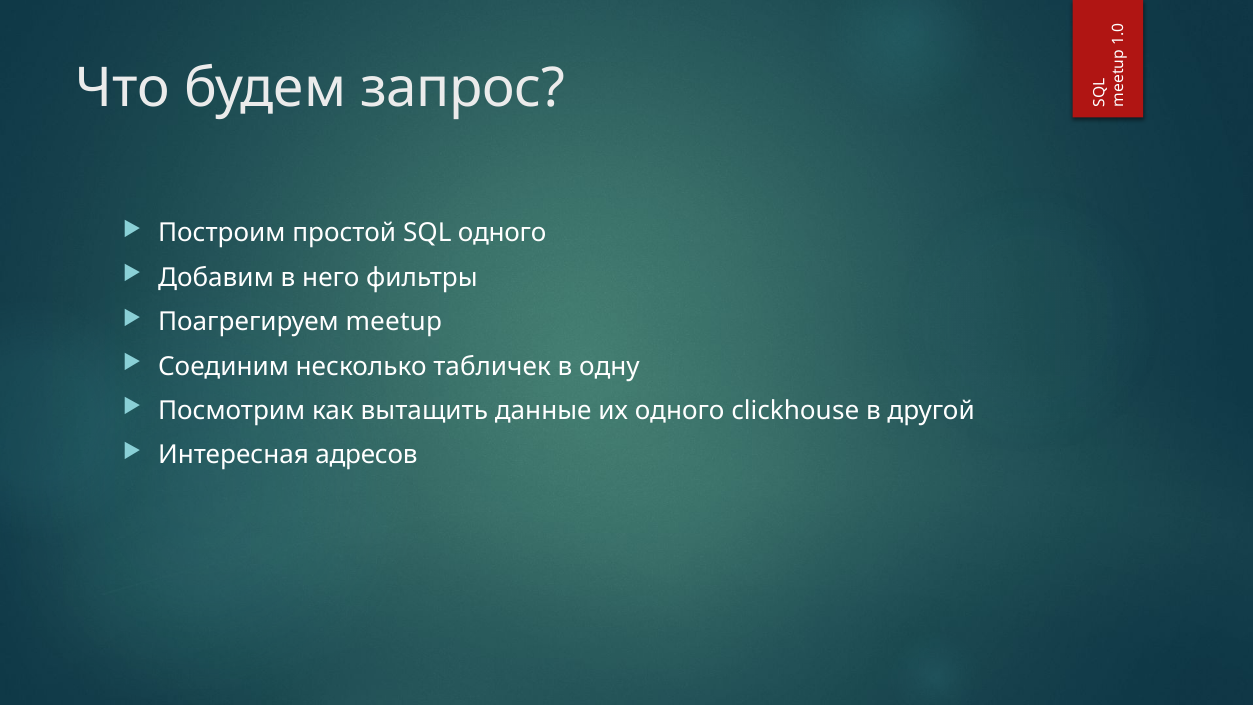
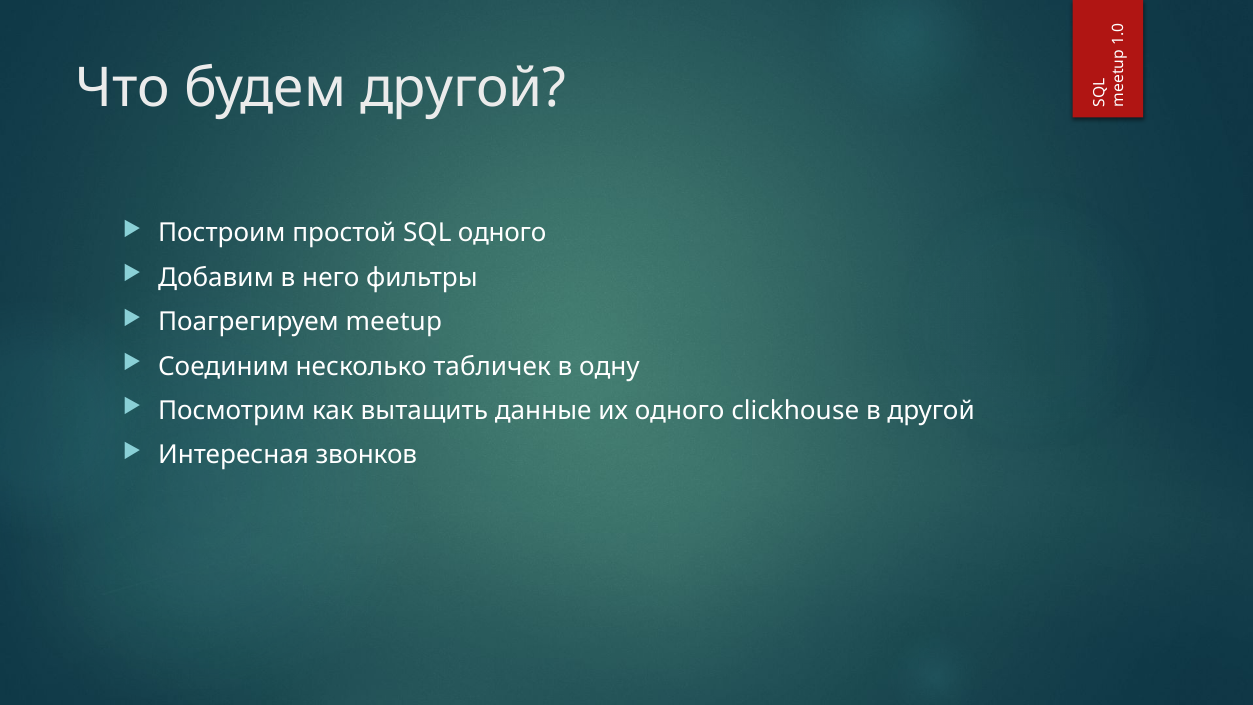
будем запрос: запрос -> другой (463, 88)
адресов: адресов -> звонков (366, 455)
